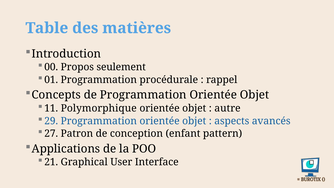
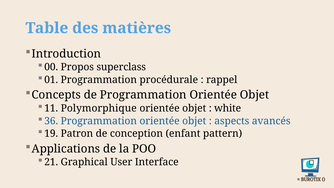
seulement: seulement -> superclass (121, 67)
autre: autre -> white (228, 108)
29: 29 -> 36 (51, 121)
27: 27 -> 19 (51, 133)
